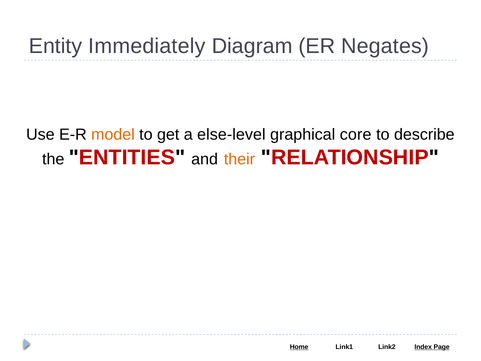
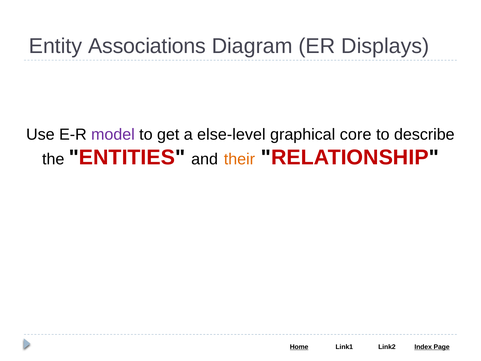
Immediately: Immediately -> Associations (147, 46)
Negates: Negates -> Displays (385, 46)
model colour: orange -> purple (113, 135)
